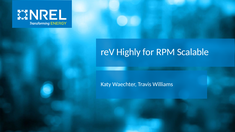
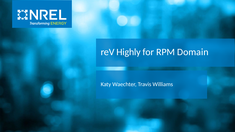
Scalable: Scalable -> Domain (193, 52)
